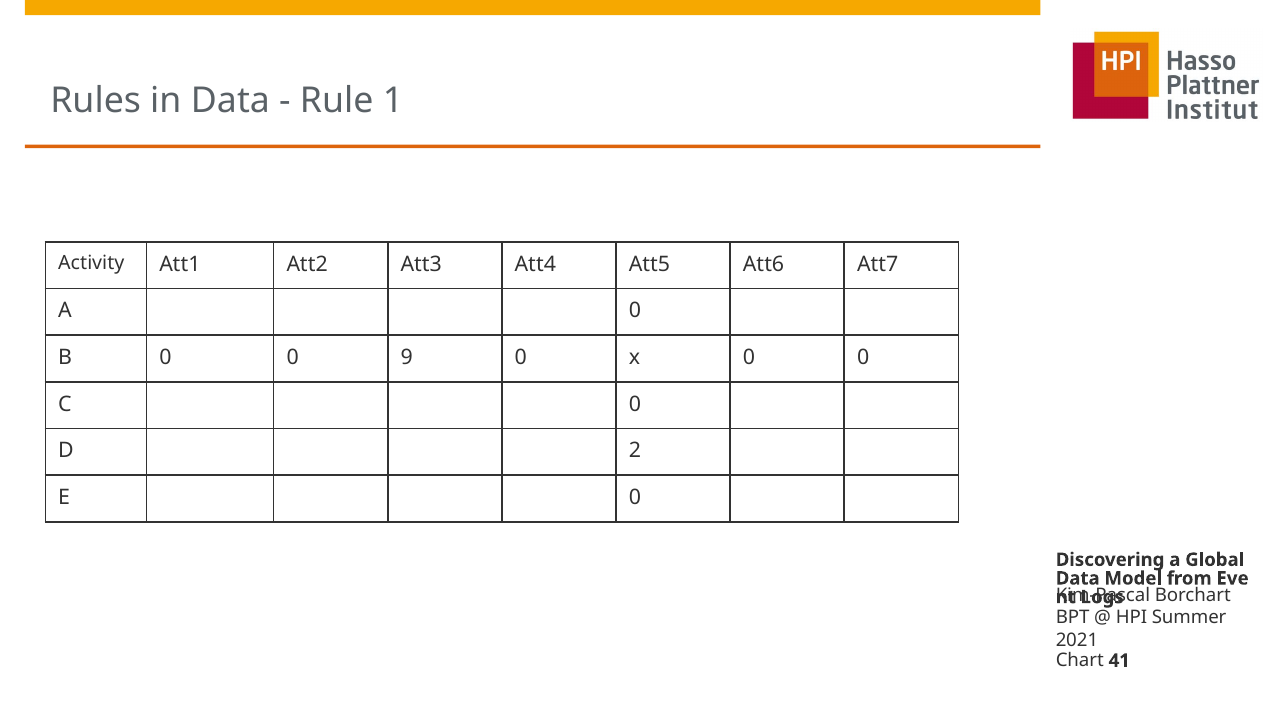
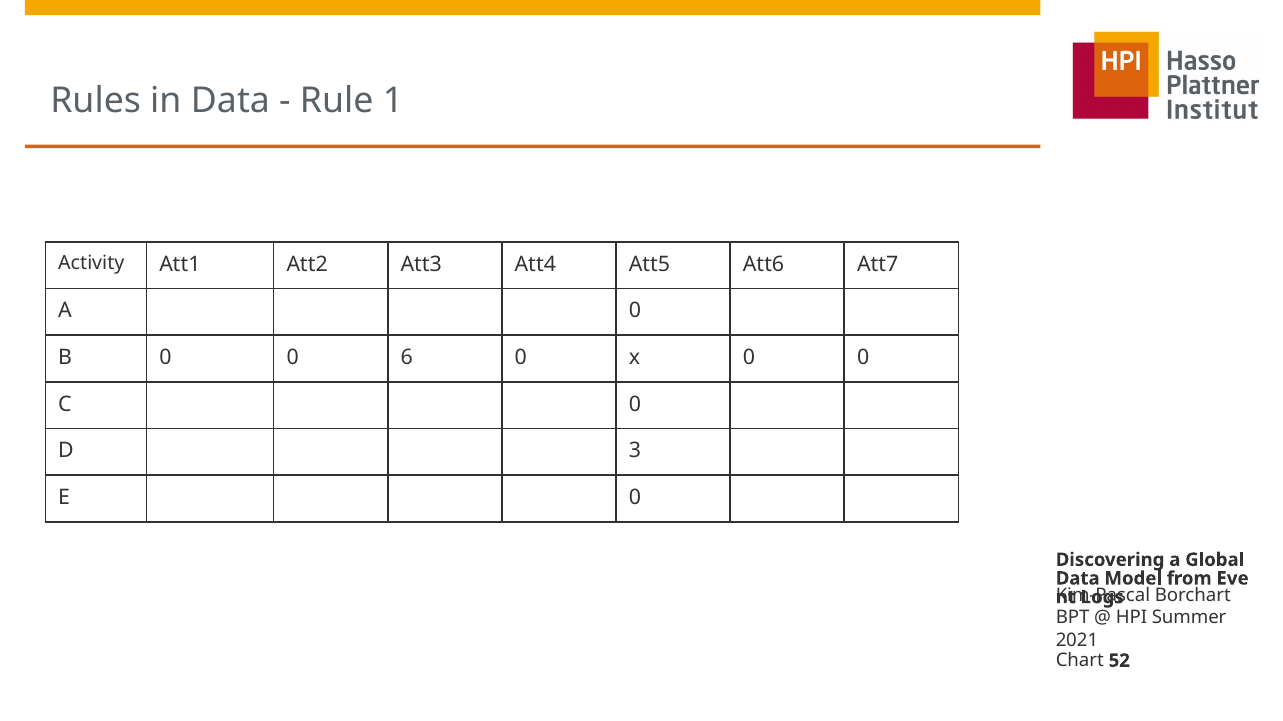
9: 9 -> 6 (407, 358)
2: 2 -> 3 (635, 451)
41: 41 -> 52 (1119, 661)
